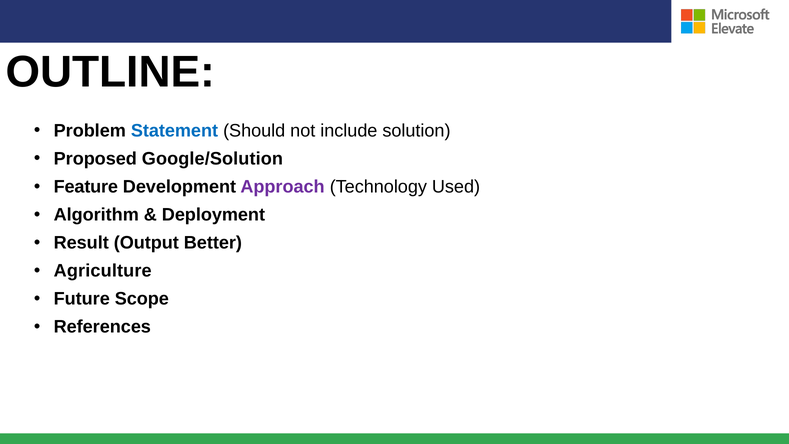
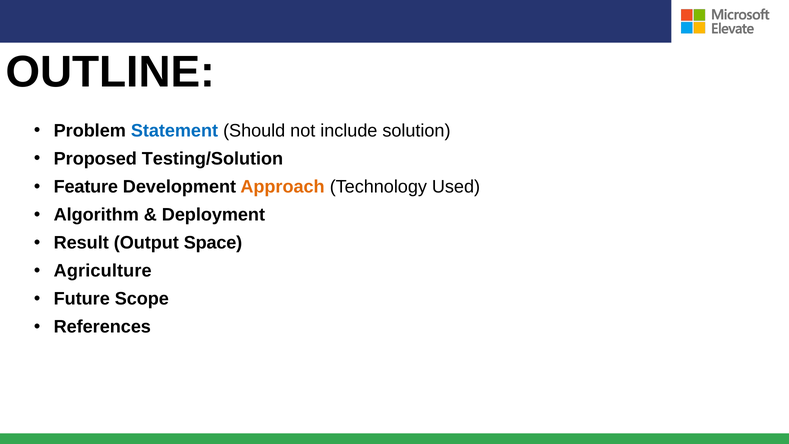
Google/Solution: Google/Solution -> Testing/Solution (212, 159)
Approach colour: purple -> orange (283, 187)
Better: Better -> Space (213, 243)
